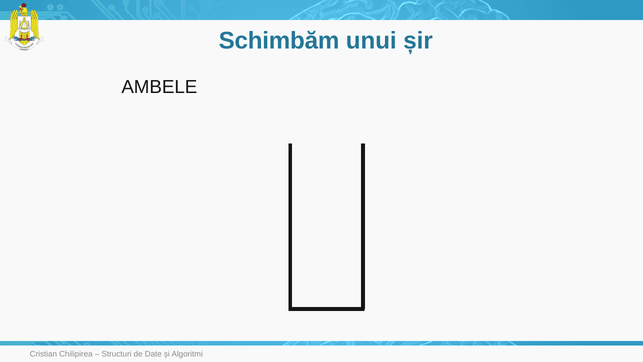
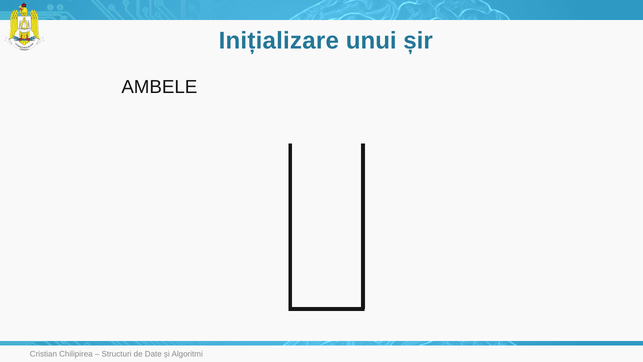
Schimbăm: Schimbăm -> Inițializare (279, 41)
